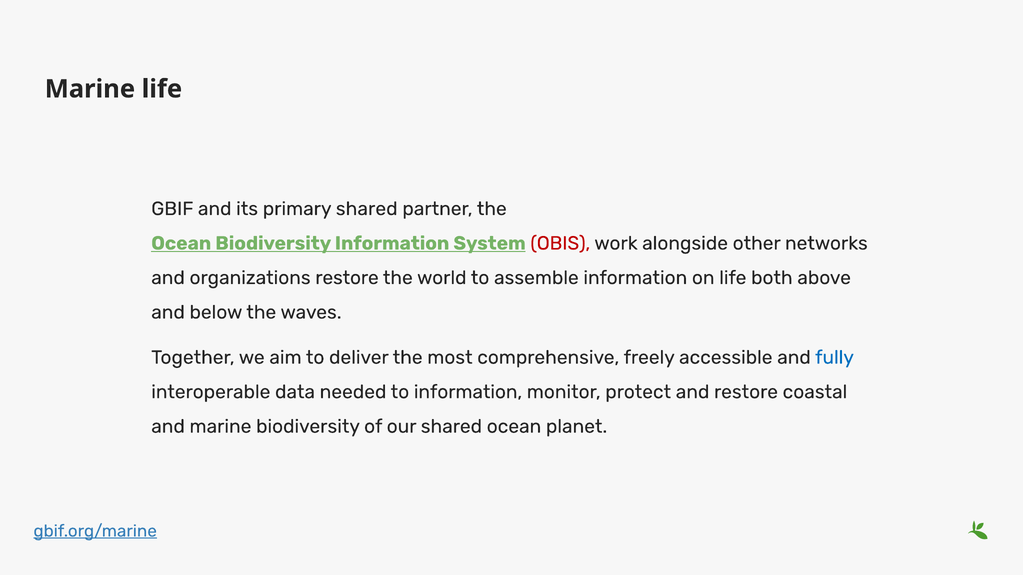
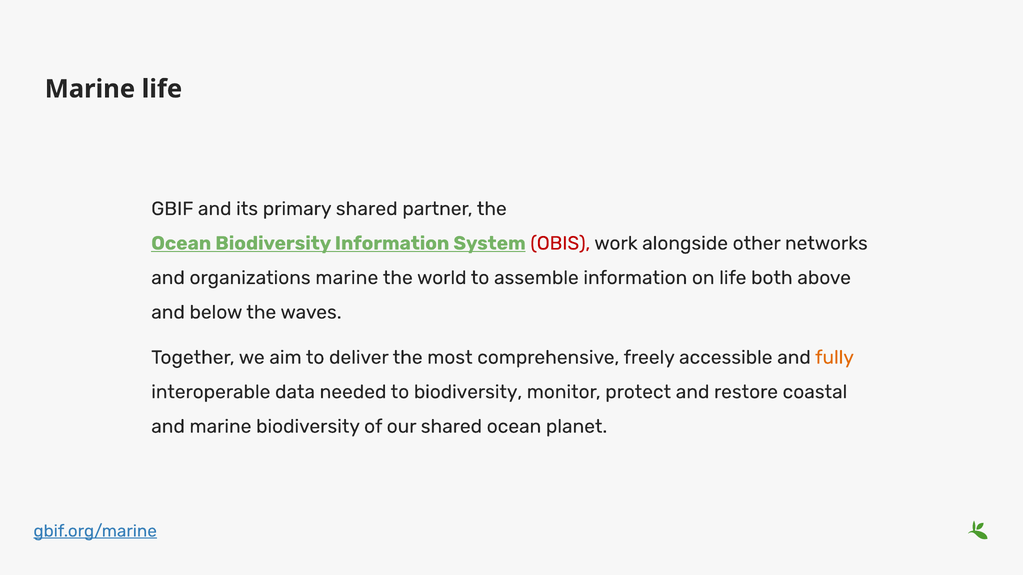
organizations restore: restore -> marine (347, 278)
fully colour: blue -> orange (835, 358)
to information: information -> biodiversity (468, 392)
